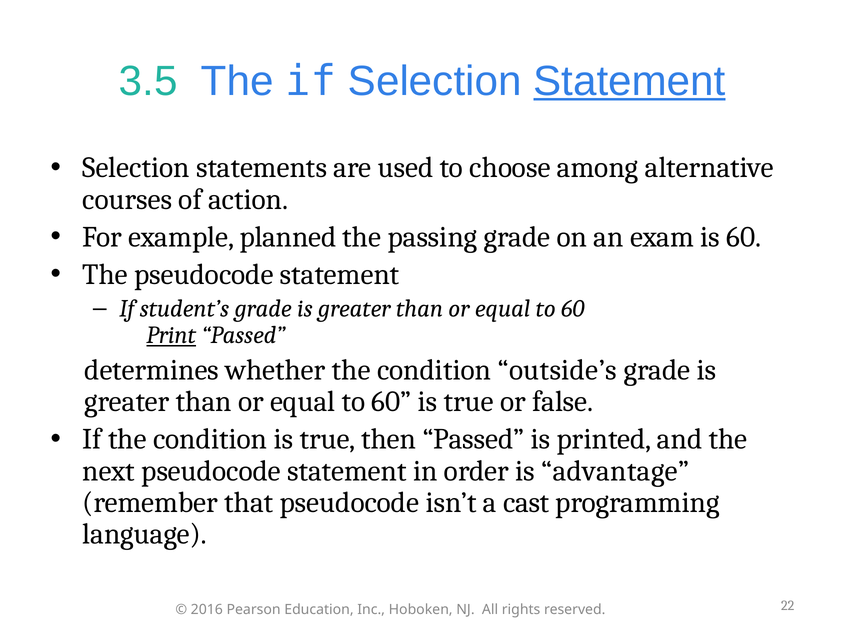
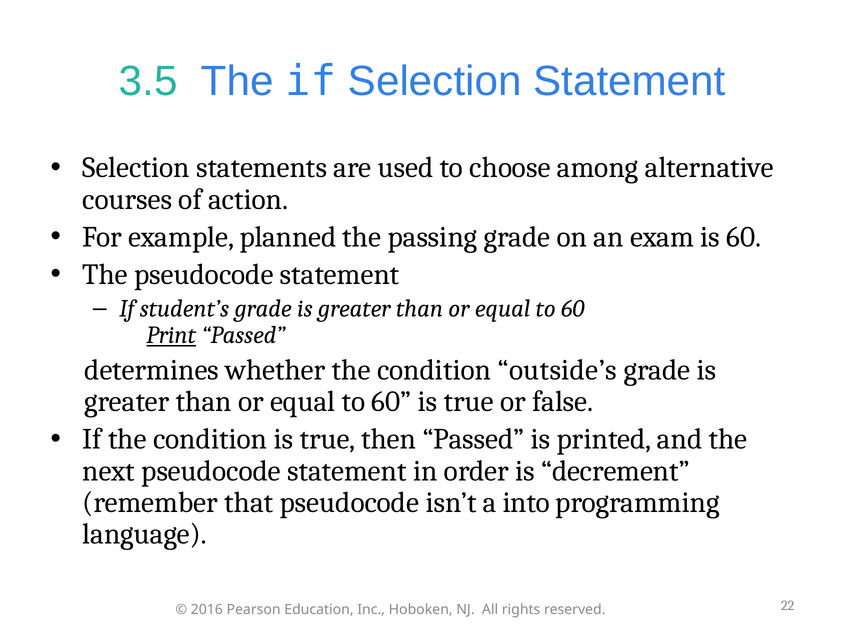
Statement underline: present -> none (629, 81)
advantage: advantage -> decrement (615, 471)
cast: cast -> into (526, 502)
